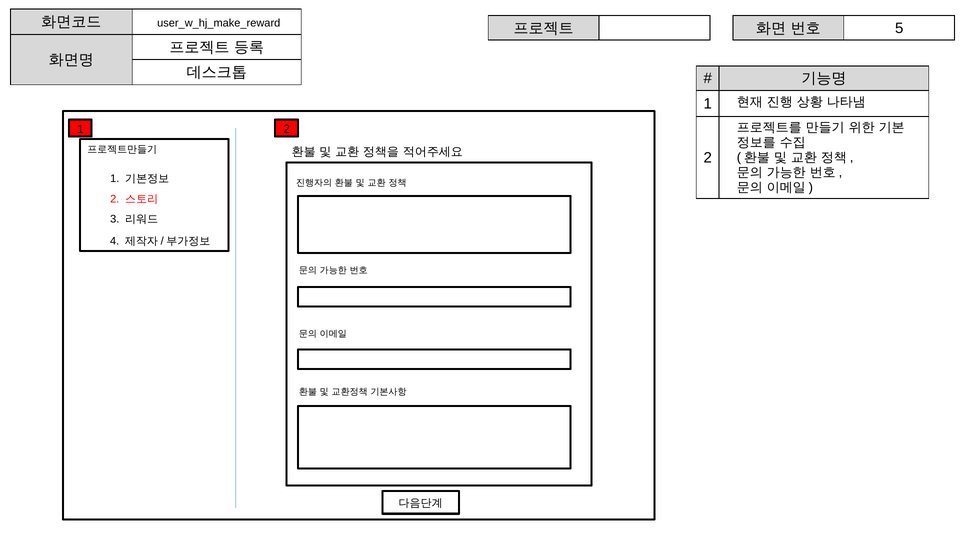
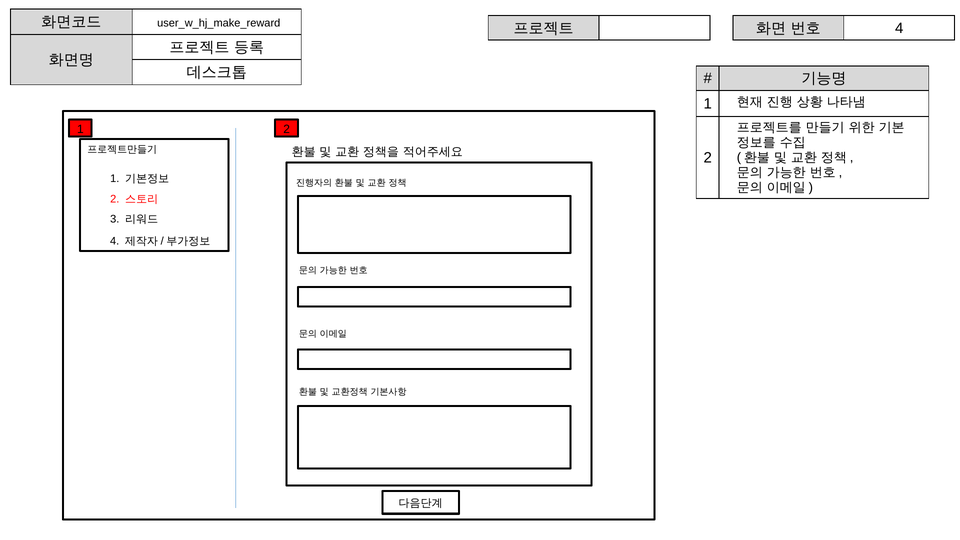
5: 5 -> 4 (899, 28)
